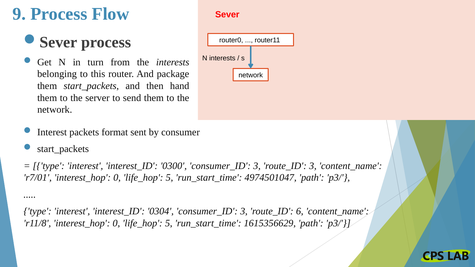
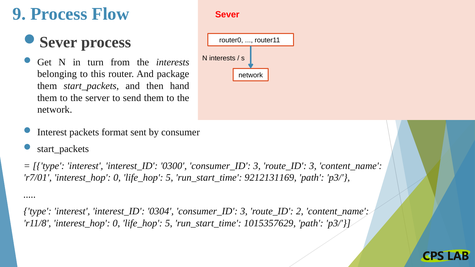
4974501047: 4974501047 -> 9212131169 (271, 178)
6: 6 -> 2 (300, 211)
1615356629: 1615356629 -> 1015357629 (270, 223)
